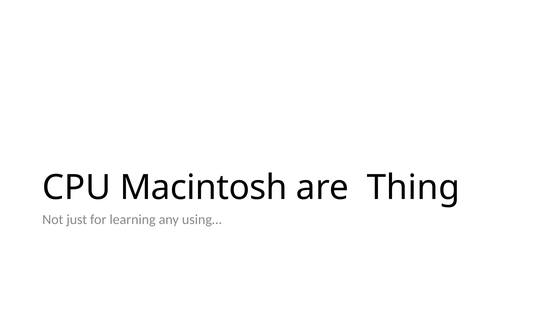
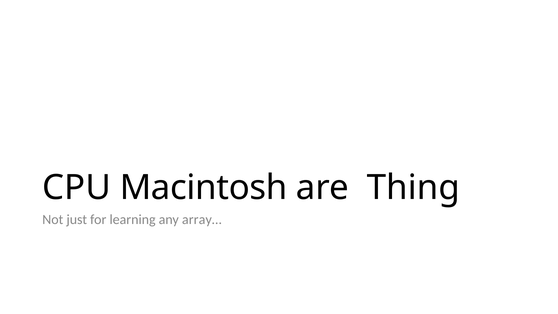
using…: using… -> array… (202, 220)
